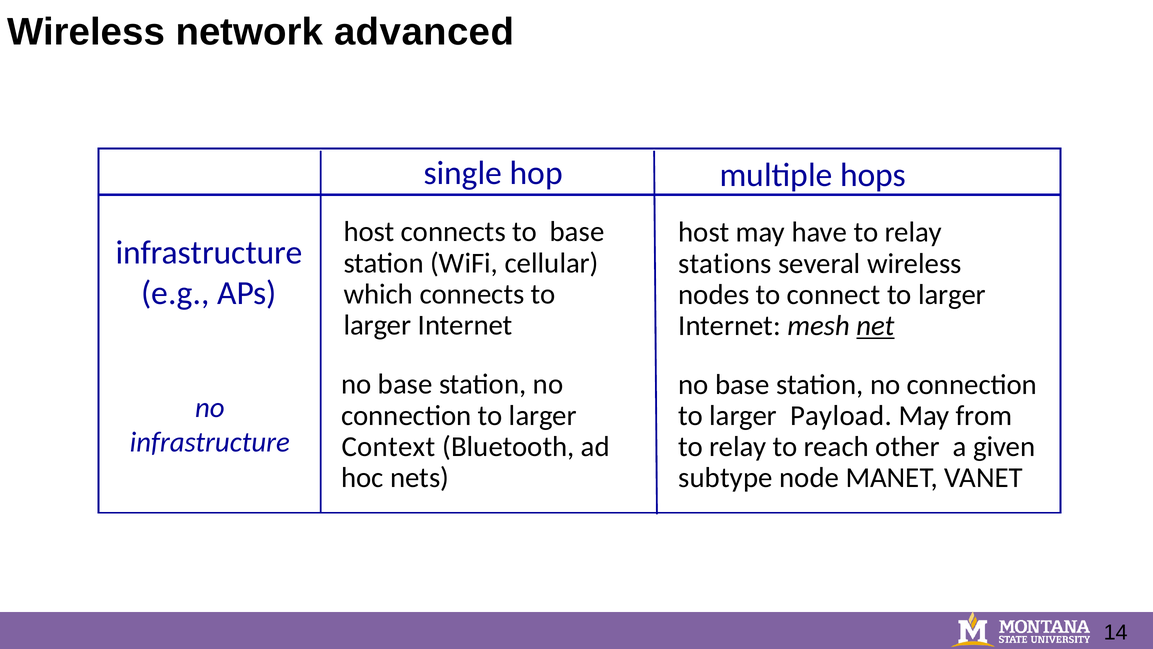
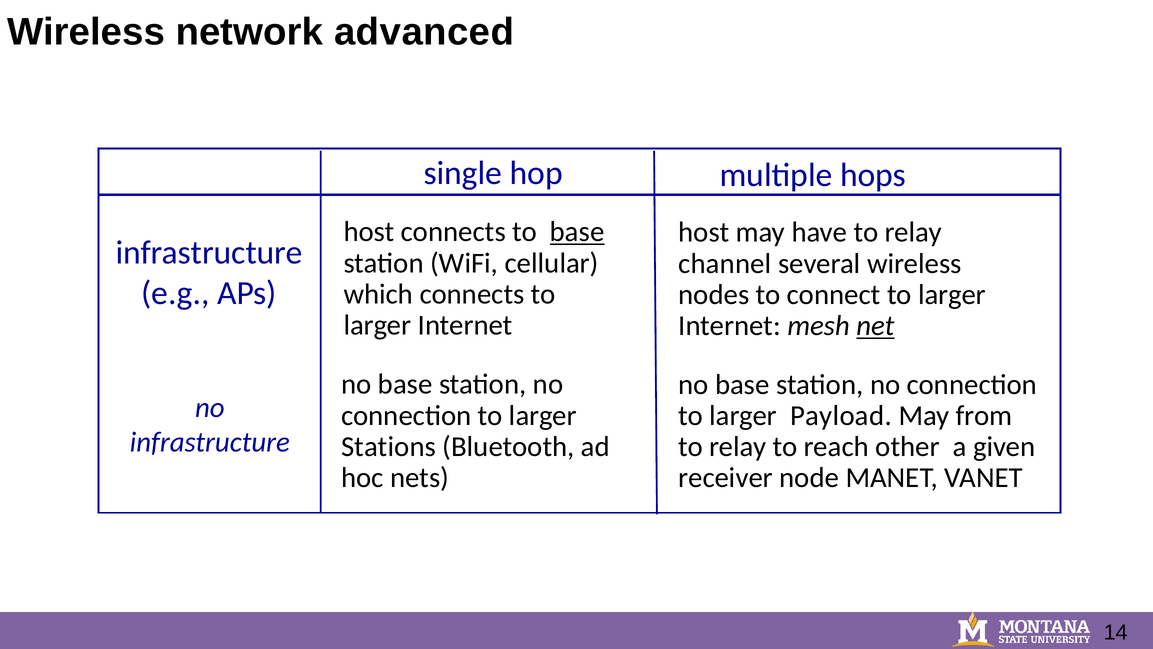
base underline: none -> present (577, 232)
stations: stations -> channel (725, 263)
Context: Context -> Stations (389, 446)
subtype: subtype -> receiver (726, 478)
